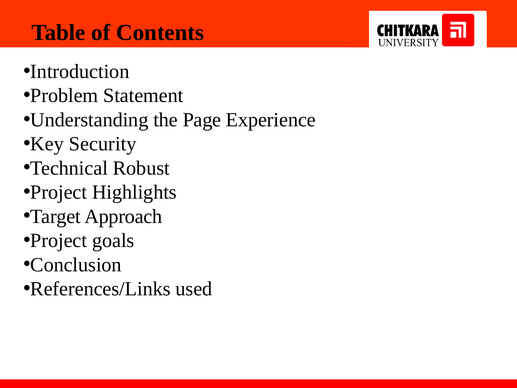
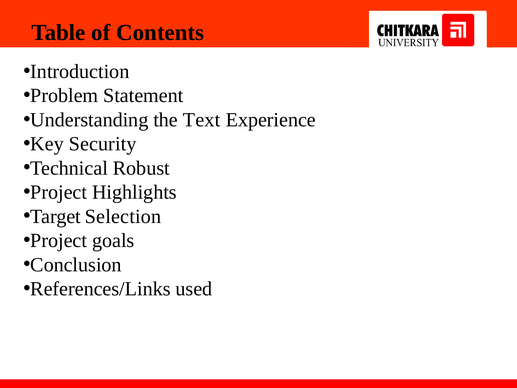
Page: Page -> Text (202, 120)
Approach: Approach -> Selection (123, 216)
